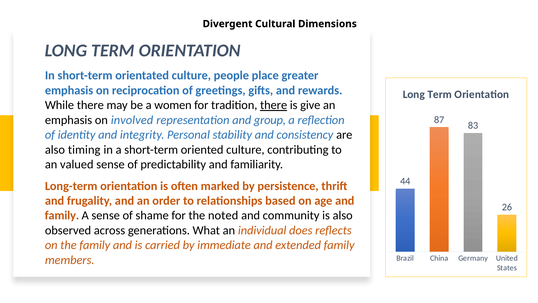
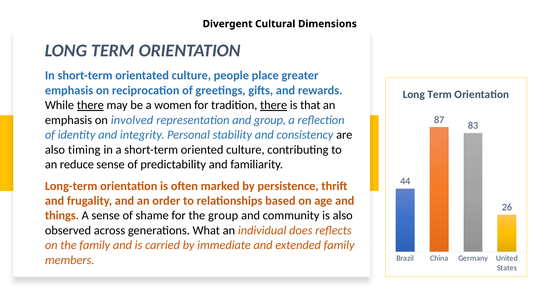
there underline: none -> present (90, 105)
give: give -> that (310, 105)
valued: valued -> reduce (77, 164)
family: family -> things (62, 215)
the noted: noted -> group (223, 215)
